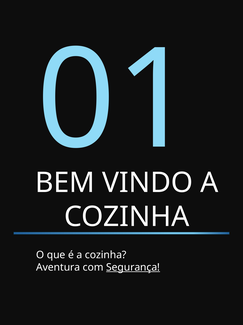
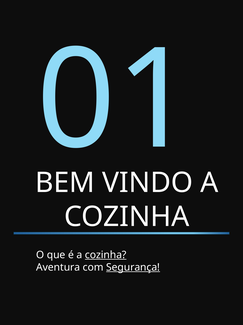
cozinha underline: none -> present (106, 254)
